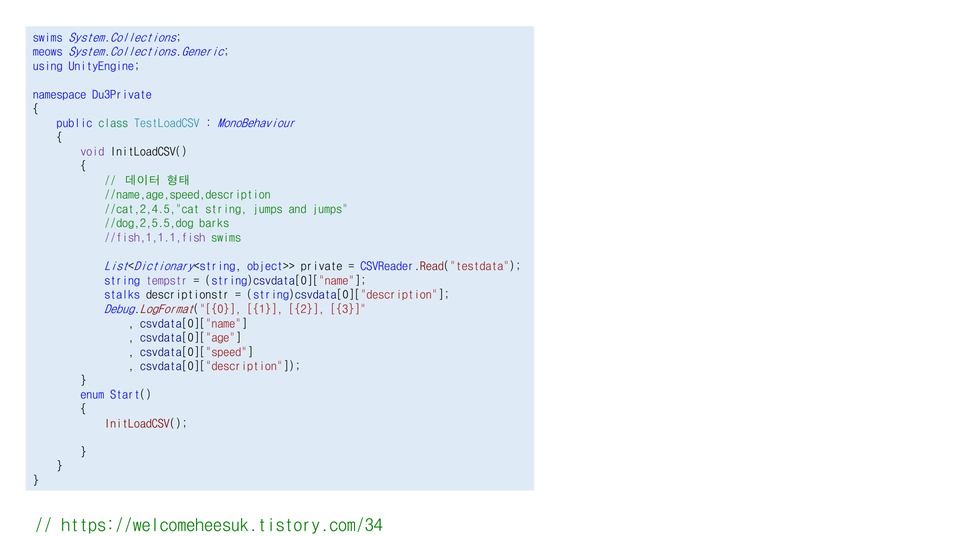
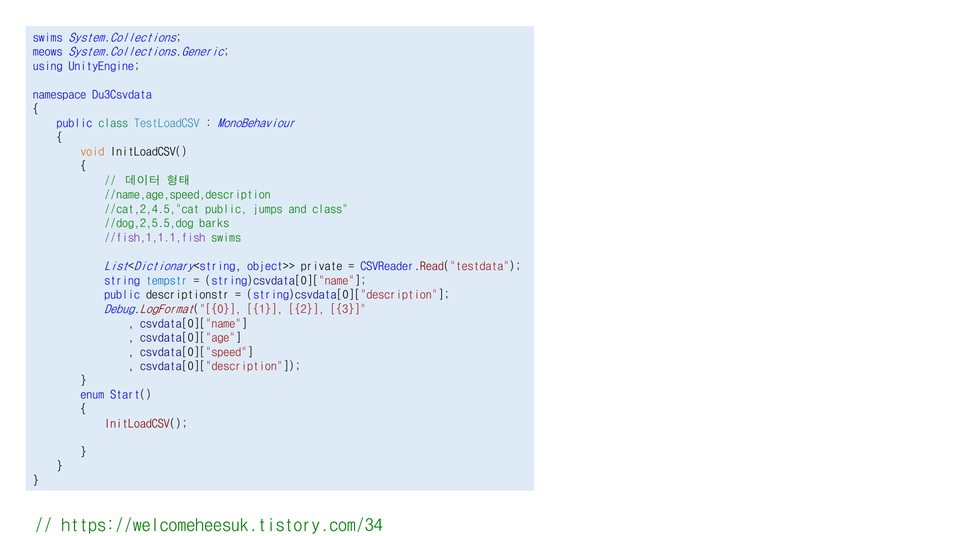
Du3Private: Du3Private -> Du3Csvdata (122, 95)
void colour: purple -> orange (92, 152)
//cat,2,4.5,"cat string: string -> public (226, 209)
and jumps: jumps -> class (330, 209)
tempstr colour: purple -> blue (167, 281)
stalks: stalks -> public (122, 295)
